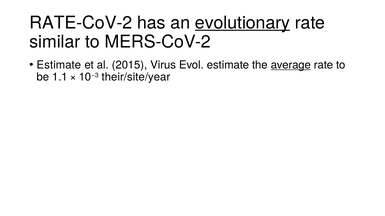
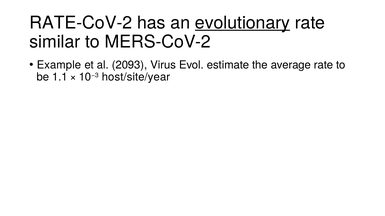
Estimate: Estimate -> Example (59, 65)
2015: 2015 -> 2093 (130, 65)
average underline: present -> none (291, 65)
their/site/year: their/site/year -> host/site/year (136, 77)
